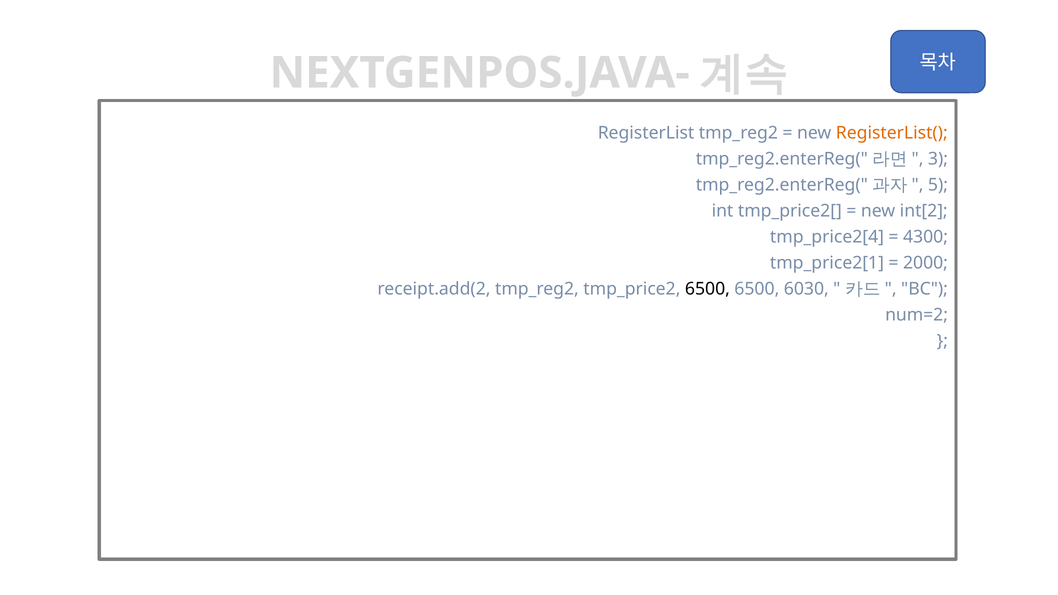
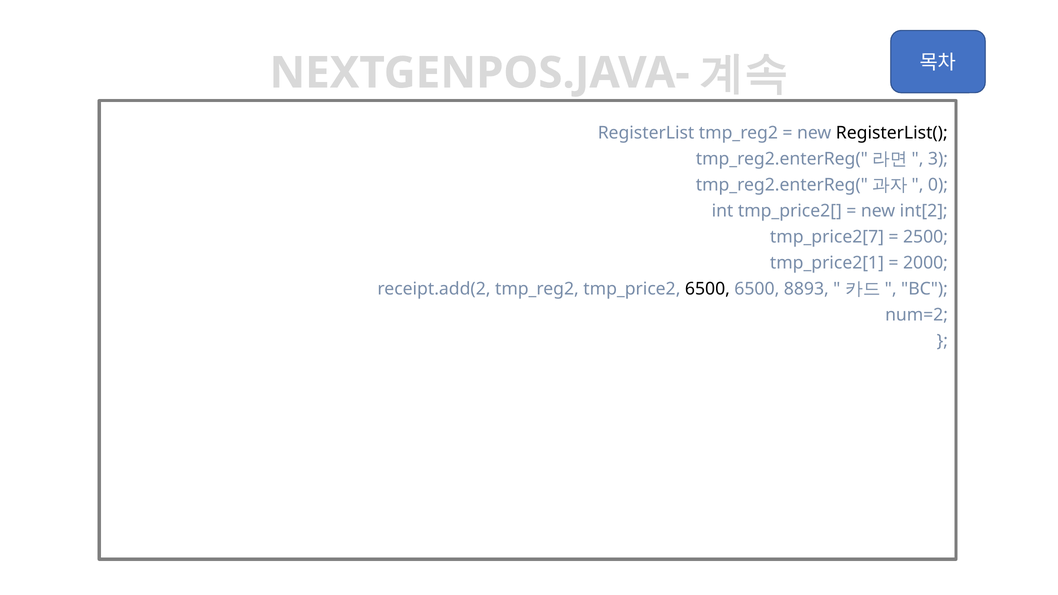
RegisterList( colour: orange -> black (892, 133)
5: 5 -> 0 (938, 185)
tmp_price2[4: tmp_price2[4 -> tmp_price2[7 (827, 237)
4300: 4300 -> 2500 (926, 237)
6030: 6030 -> 8893 (806, 289)
